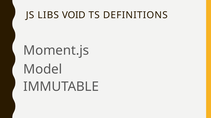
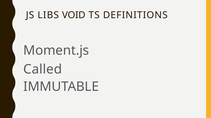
Model: Model -> Called (43, 70)
